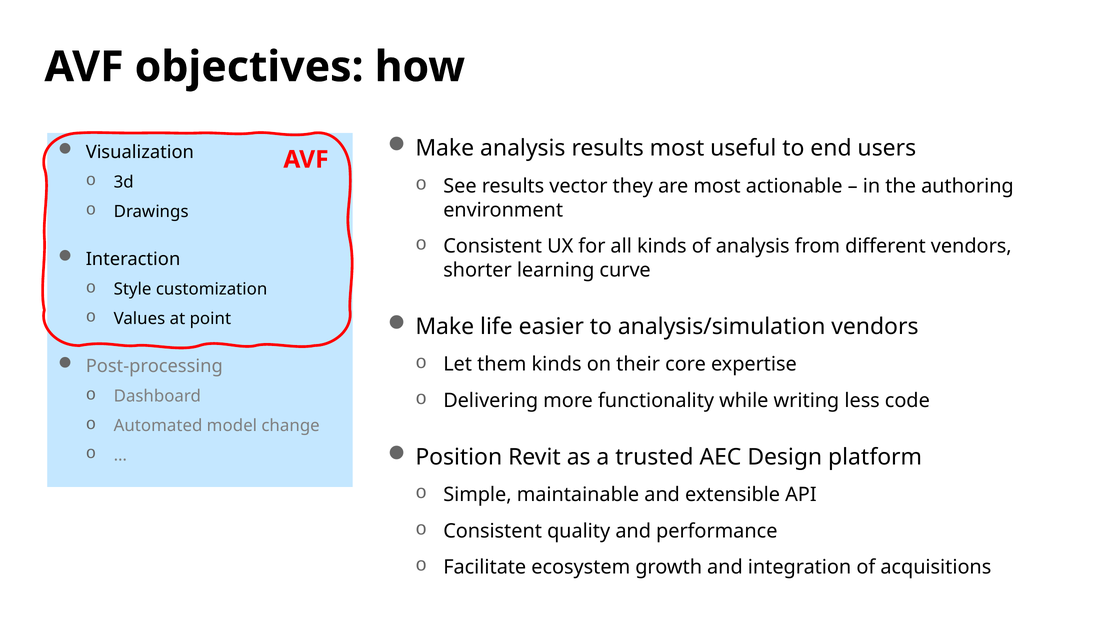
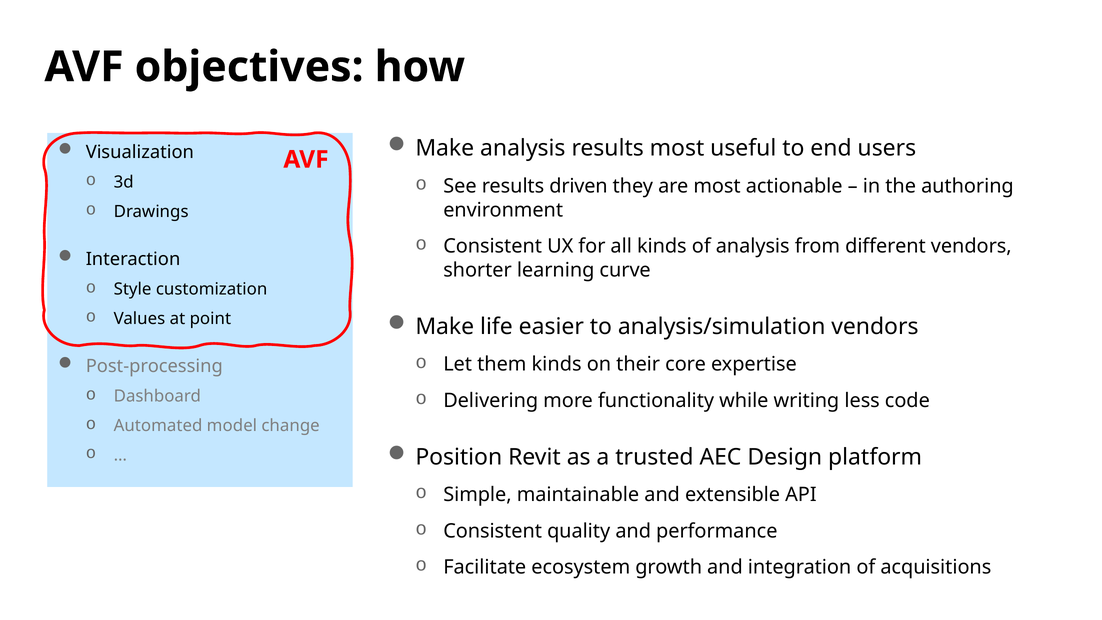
vector: vector -> driven (578, 186)
